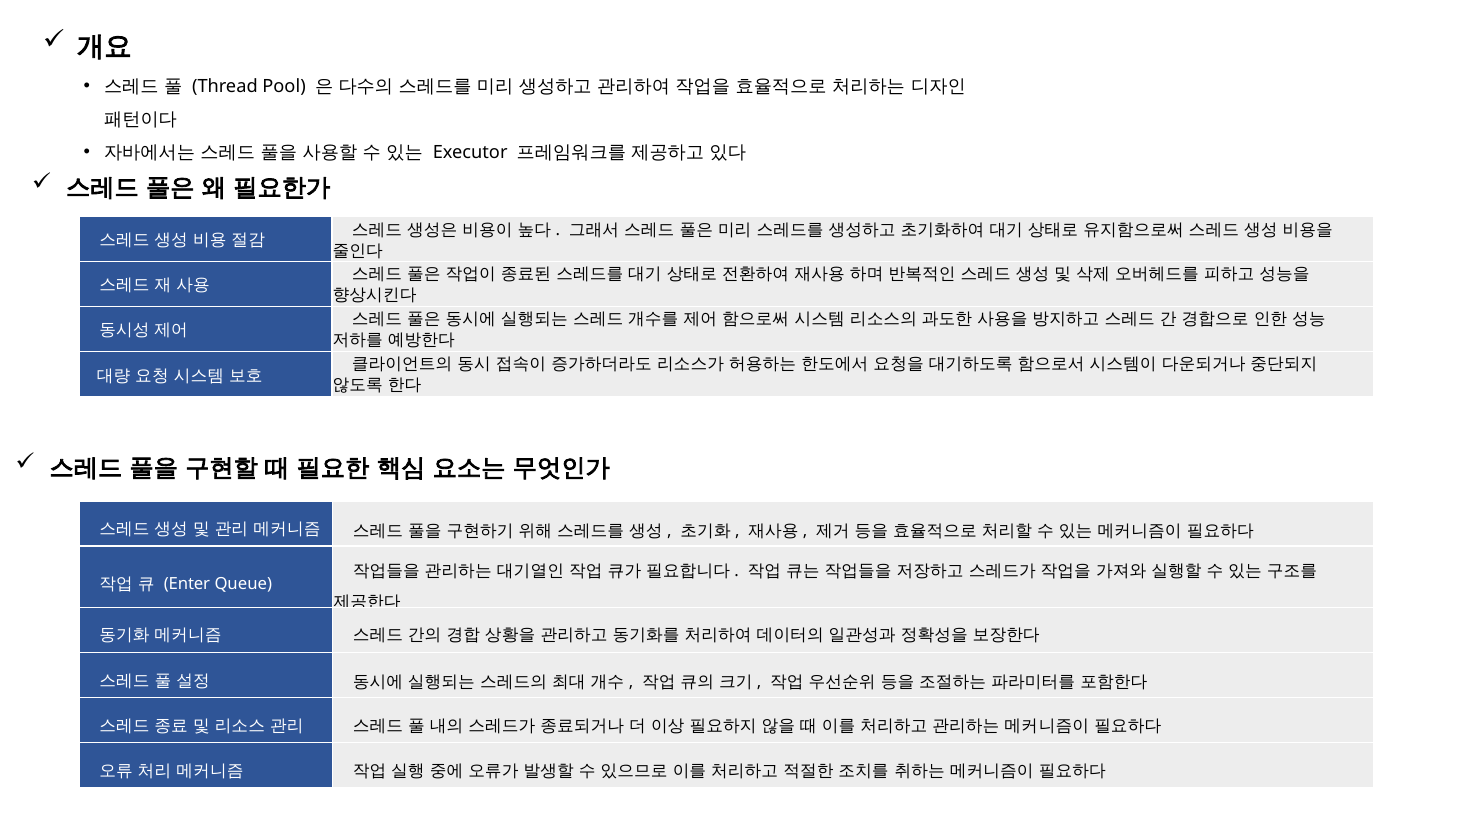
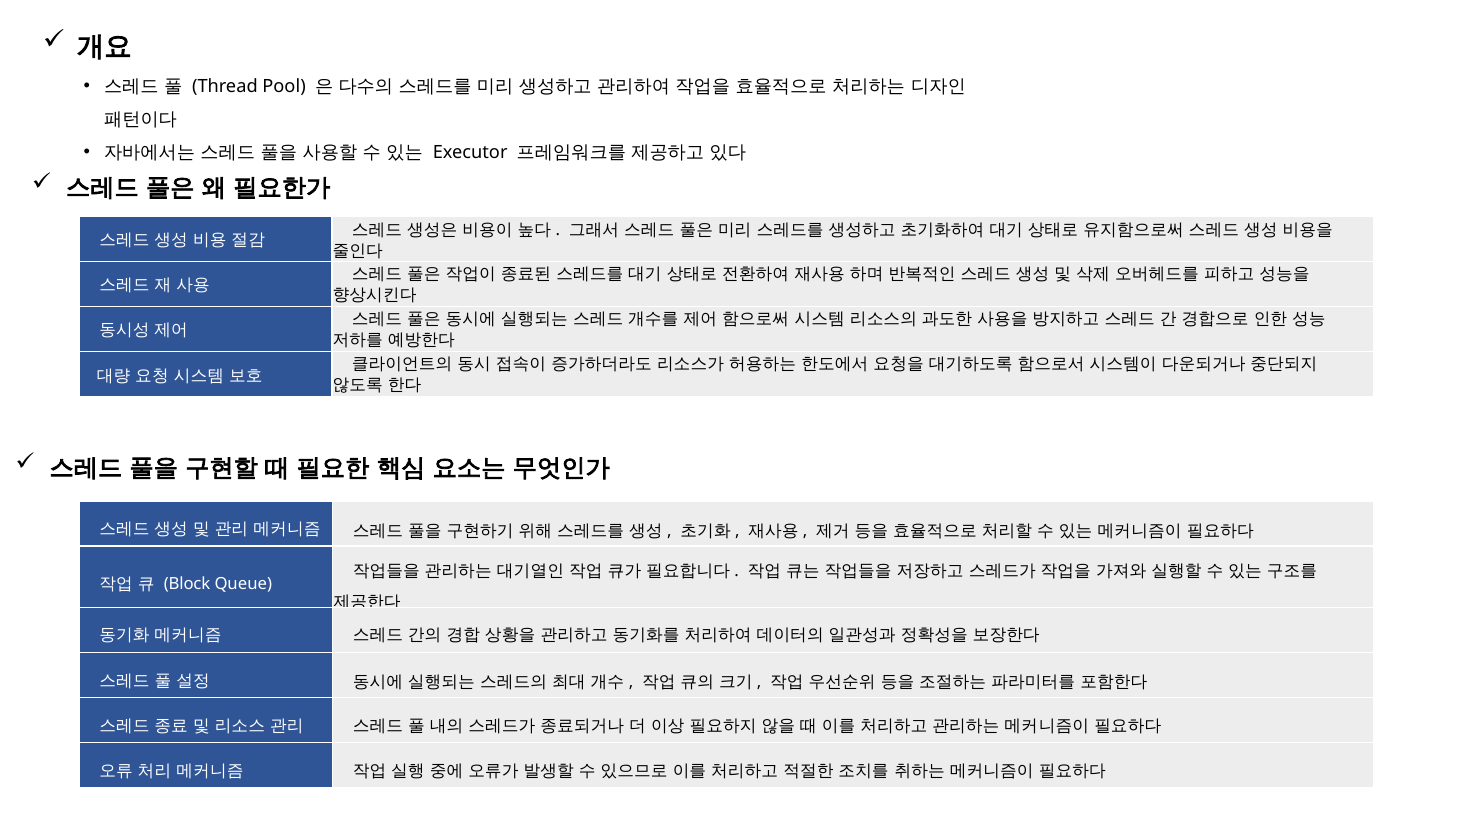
Enter: Enter -> Block (187, 583)
